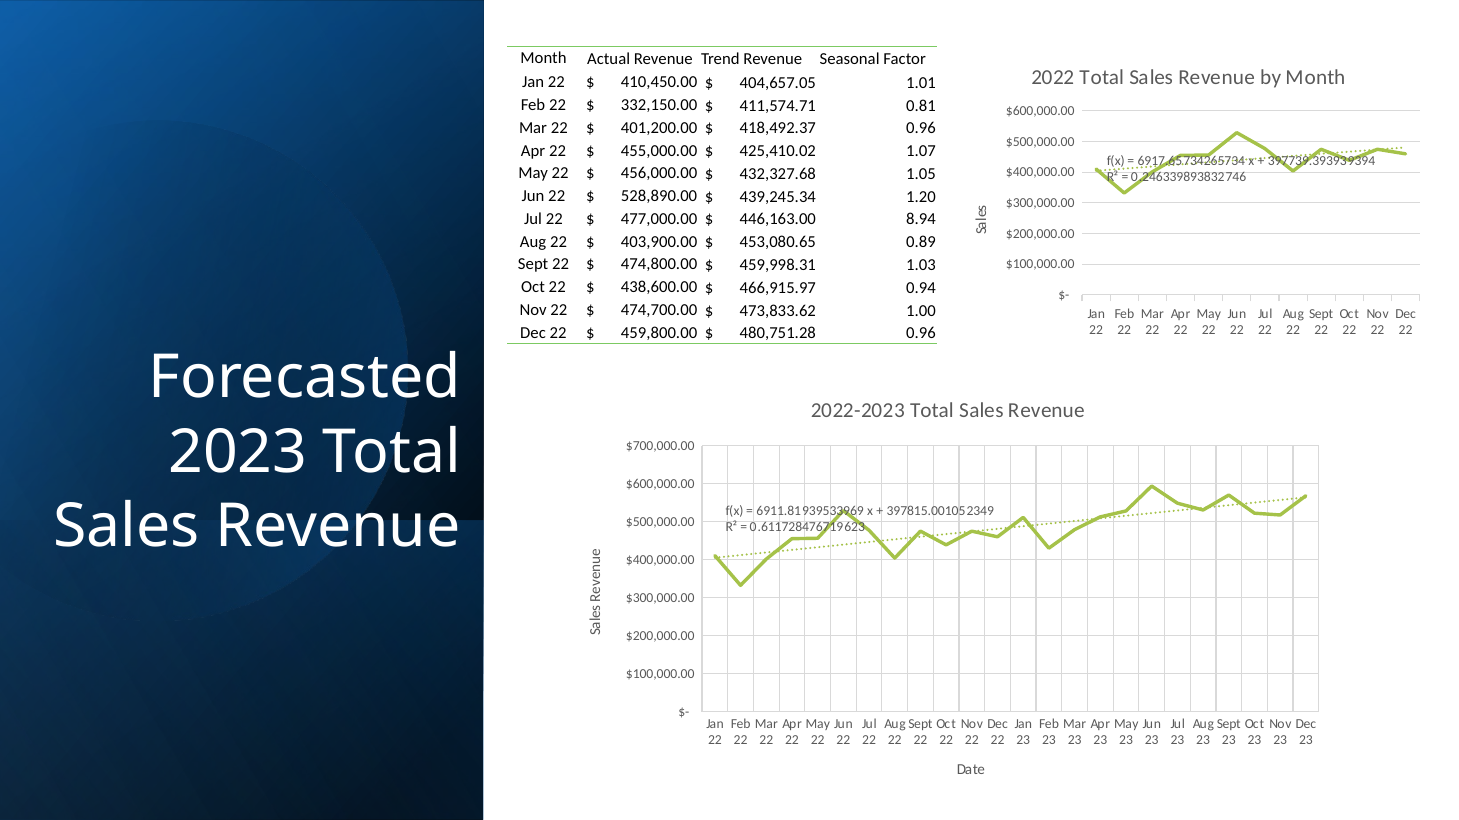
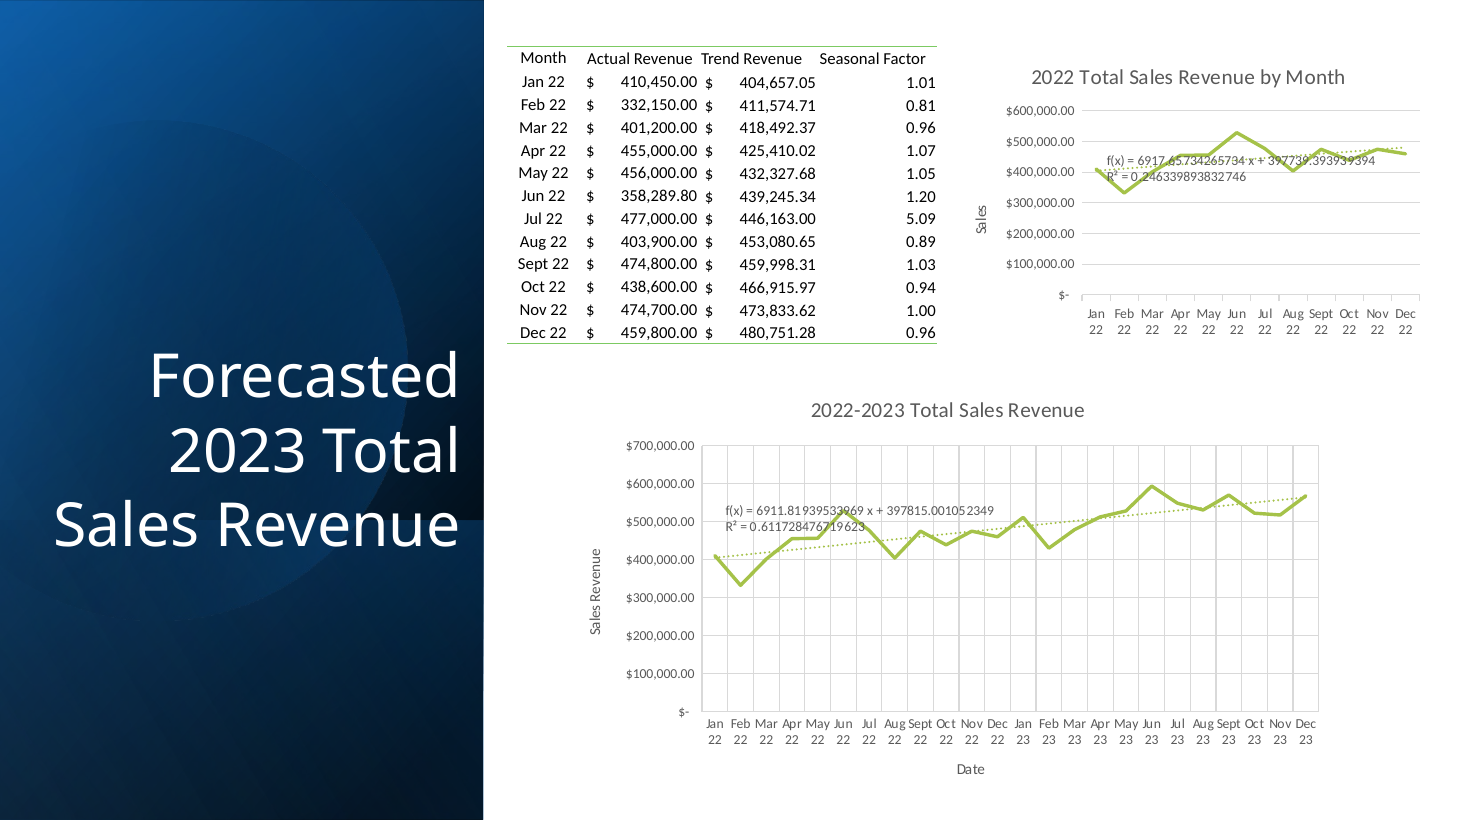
528,890.00: 528,890.00 -> 358,289.80 (659, 196)
8.94: 8.94 -> 5.09 (921, 220)
